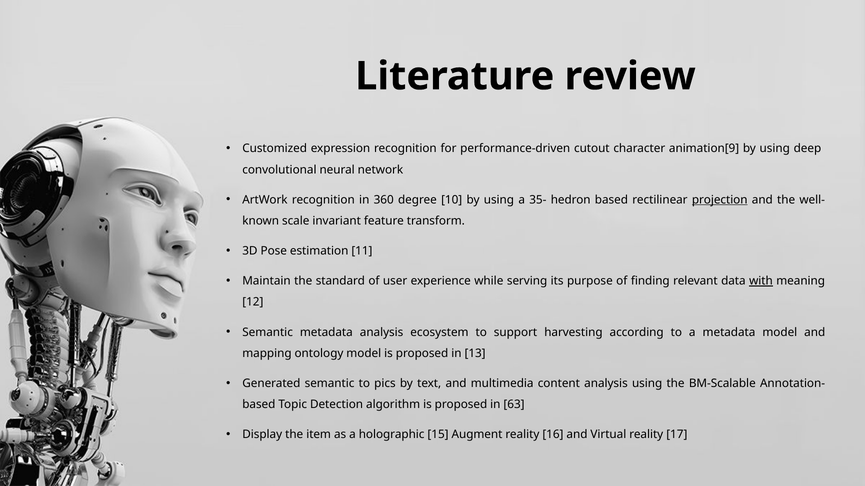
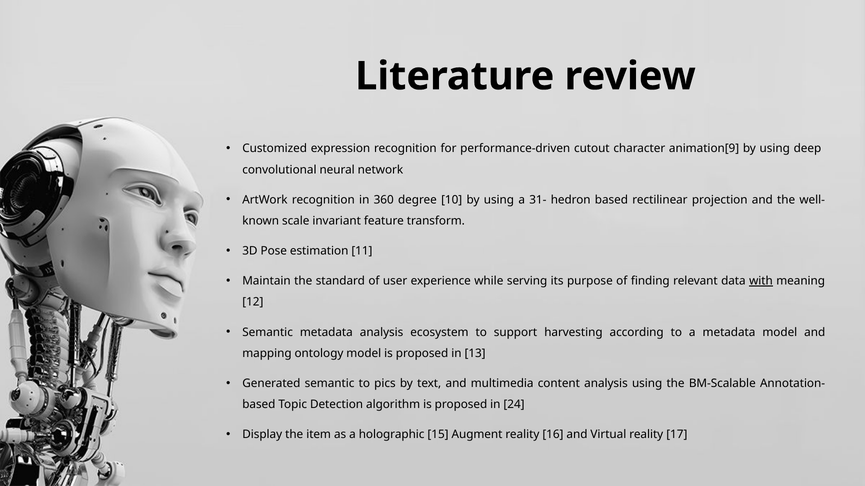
35-: 35- -> 31- (538, 200)
projection underline: present -> none (720, 200)
63: 63 -> 24 (514, 405)
